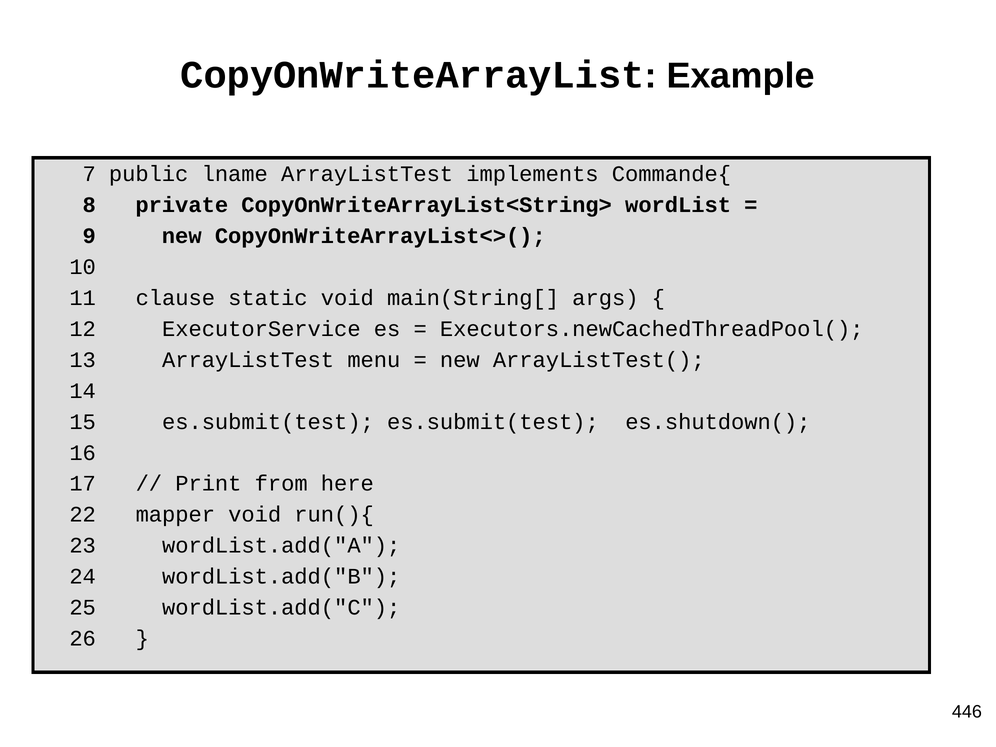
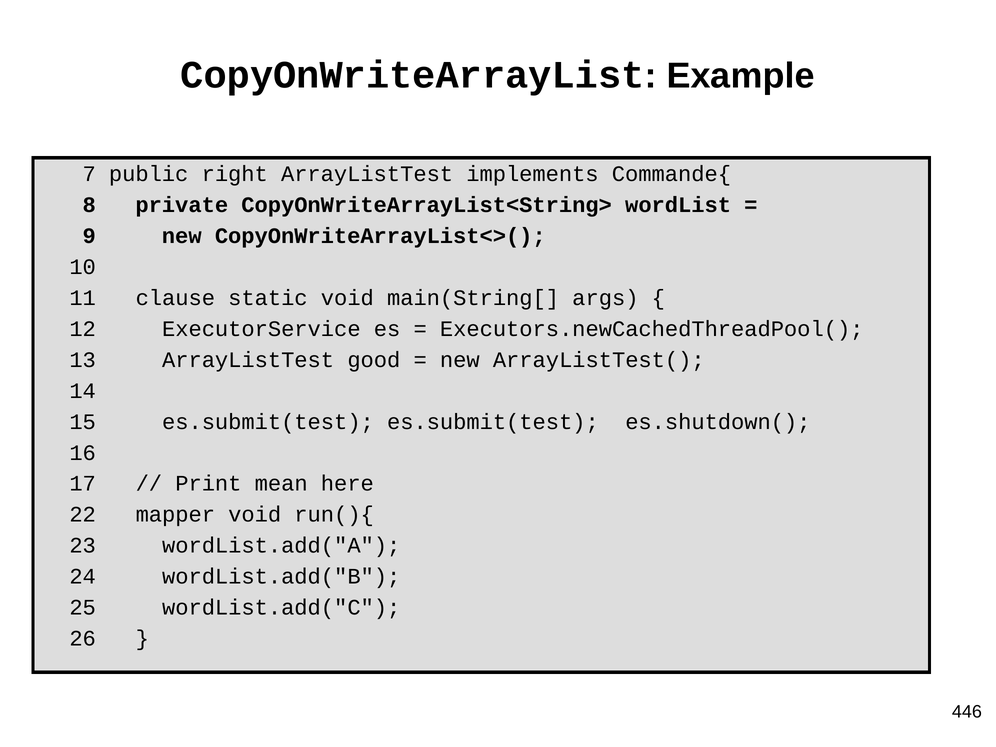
lname: lname -> right (235, 174)
menu: menu -> good (374, 360)
from: from -> mean (281, 484)
